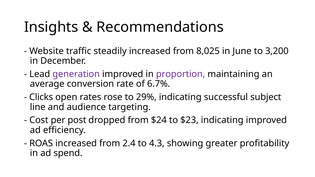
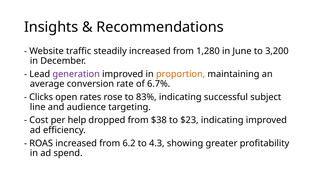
8,025: 8,025 -> 1,280 (208, 51)
proportion colour: purple -> orange (181, 74)
29%: 29% -> 83% (146, 97)
post: post -> help (77, 120)
$24: $24 -> $38 (159, 120)
2.4: 2.4 -> 6.2 (129, 143)
